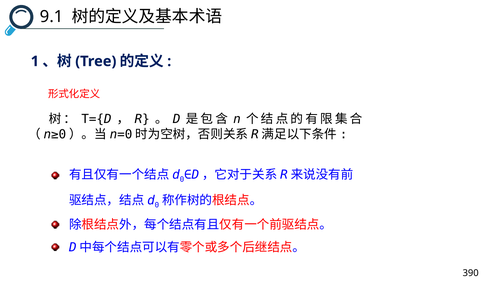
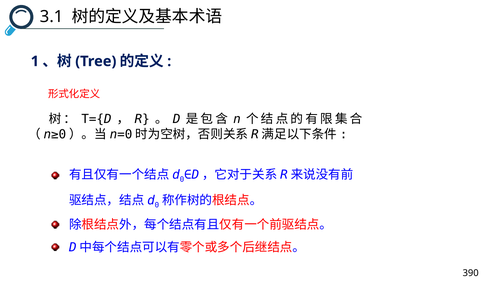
9.1: 9.1 -> 3.1 (52, 17)
